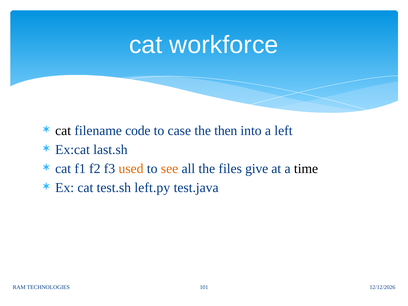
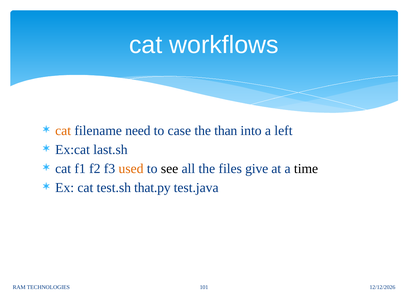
workforce: workforce -> workflows (224, 45)
cat colour: black -> orange (63, 131)
code: code -> need (138, 131)
then: then -> than (226, 131)
see colour: orange -> black (170, 169)
left.py: left.py -> that.py (152, 188)
